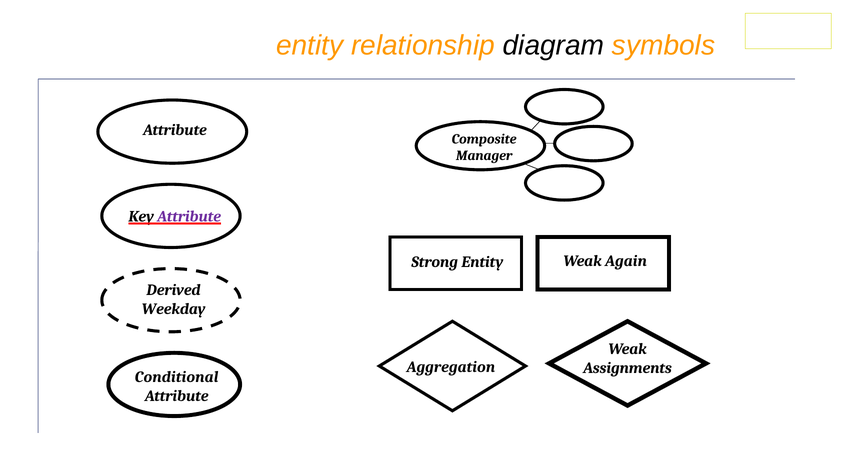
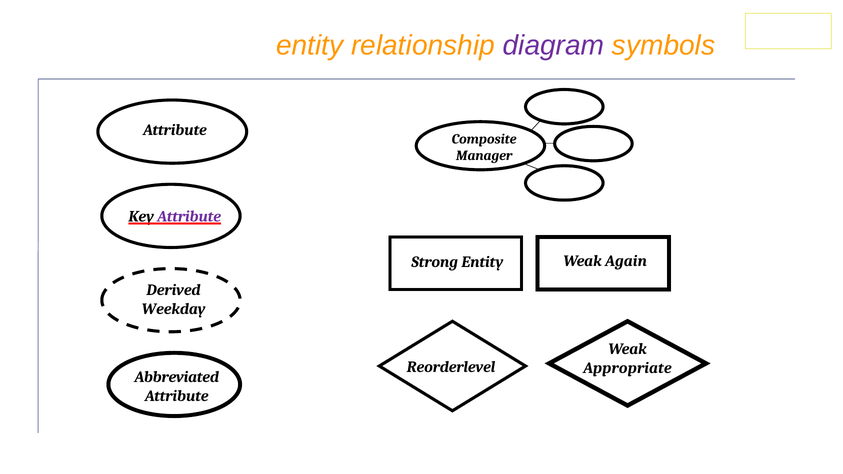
diagram colour: black -> purple (553, 46)
Aggregation: Aggregation -> Reorderlevel (451, 367)
Assignments: Assignments -> Appropriate (627, 368)
Conditional: Conditional -> Abbreviated (177, 377)
